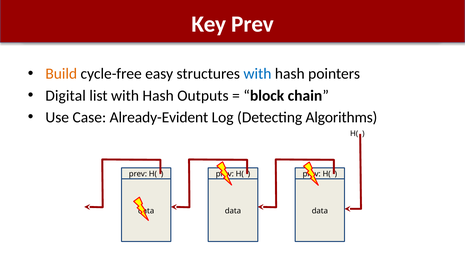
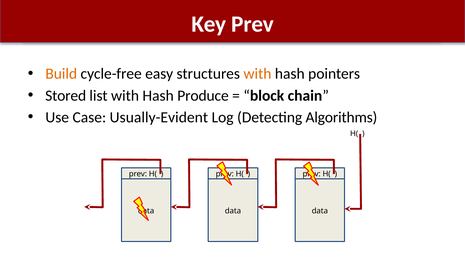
with colour: blue -> orange (257, 74)
Digital: Digital -> Stored (66, 95)
Outputs: Outputs -> Produce (203, 95)
Already-Evident: Already-Evident -> Usually-Evident (159, 117)
